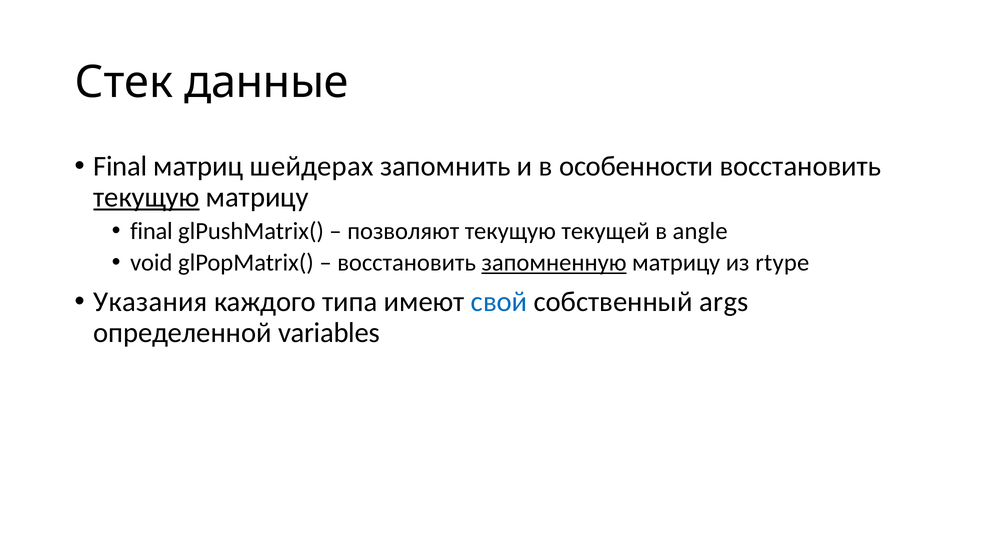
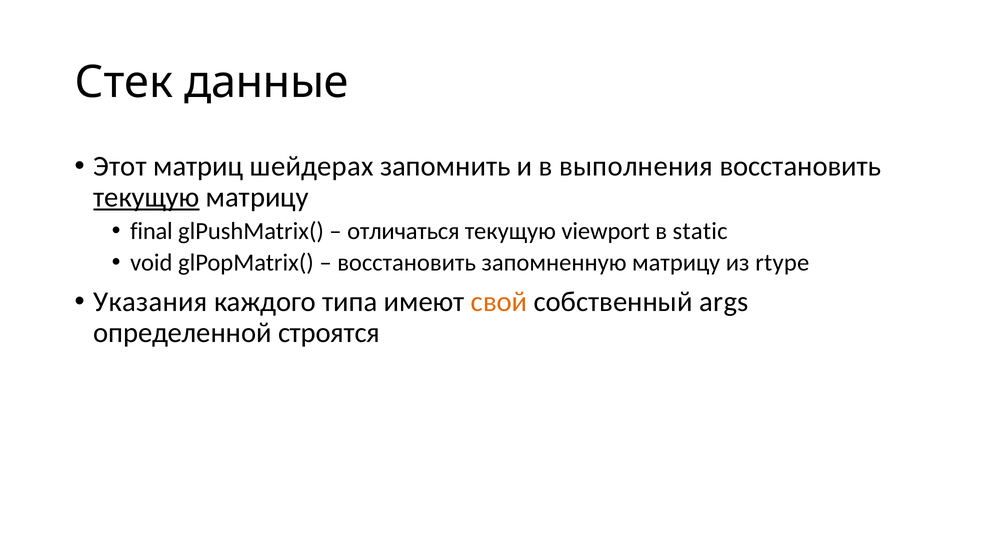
Final: Final -> Этот (120, 166)
особенности: особенности -> выполнения (636, 166)
позволяют: позволяют -> отличаться (403, 231)
текущей: текущей -> viewport (606, 231)
angle: angle -> static (700, 231)
запомненную underline: present -> none (554, 263)
свой colour: blue -> orange (499, 302)
variables: variables -> строятся (329, 333)
